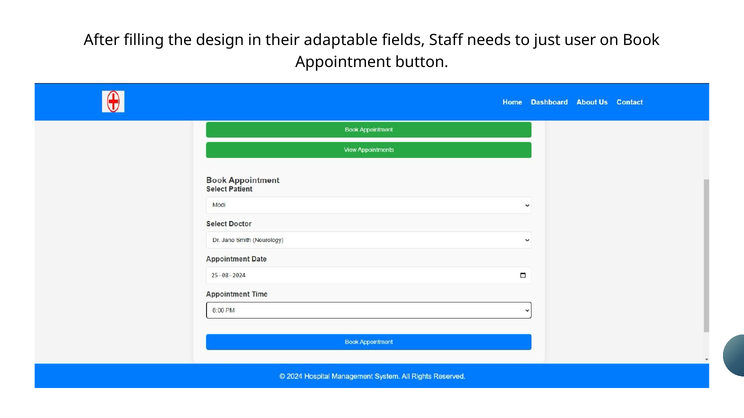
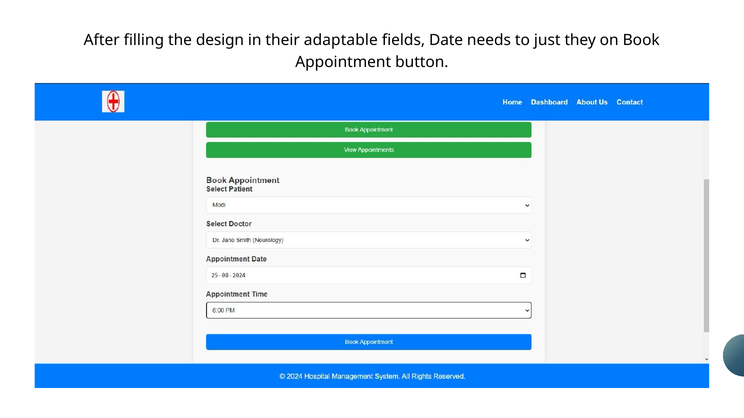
Staff: Staff -> Date (446, 40)
user: user -> they (580, 40)
